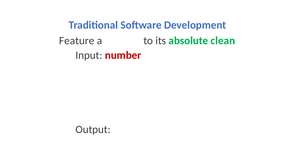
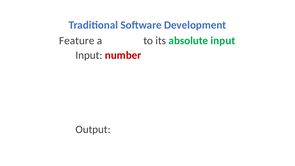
absolute clean: clean -> input (223, 41)
